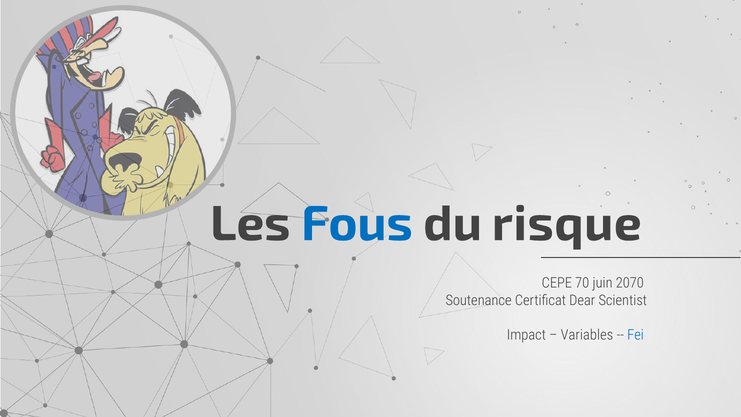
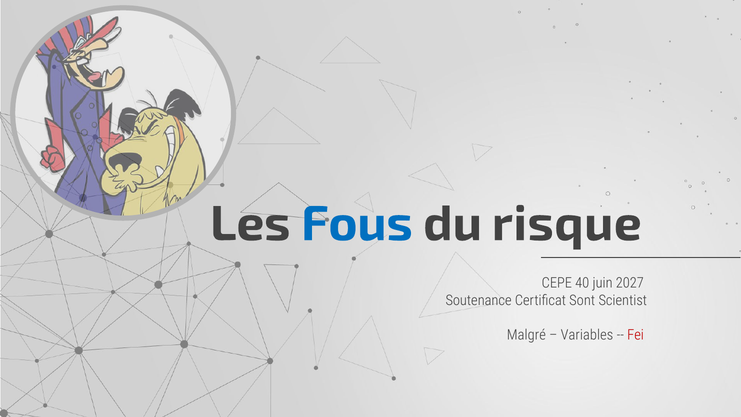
70: 70 -> 40 (582, 283)
2070: 2070 -> 2027 (630, 283)
Dear: Dear -> Sont (582, 300)
Impact: Impact -> Malgré (526, 335)
Fei colour: blue -> red (636, 335)
